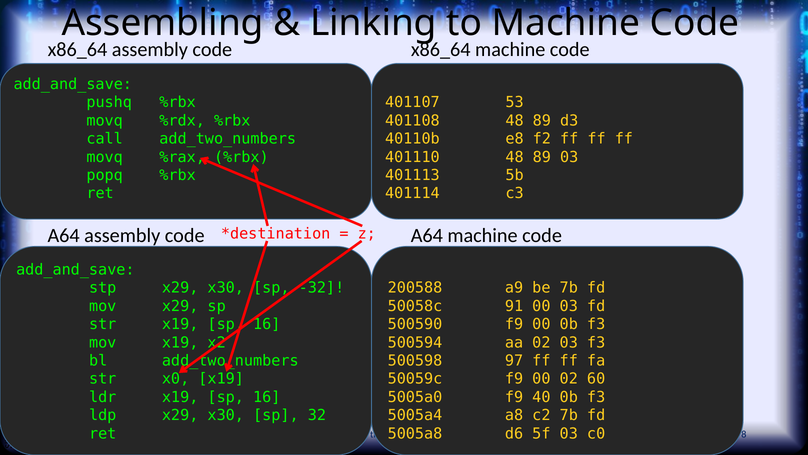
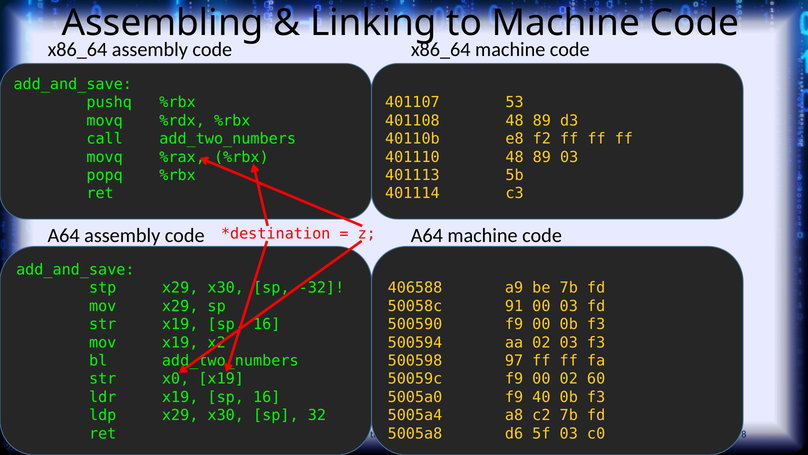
200588: 200588 -> 406588 (415, 288)
